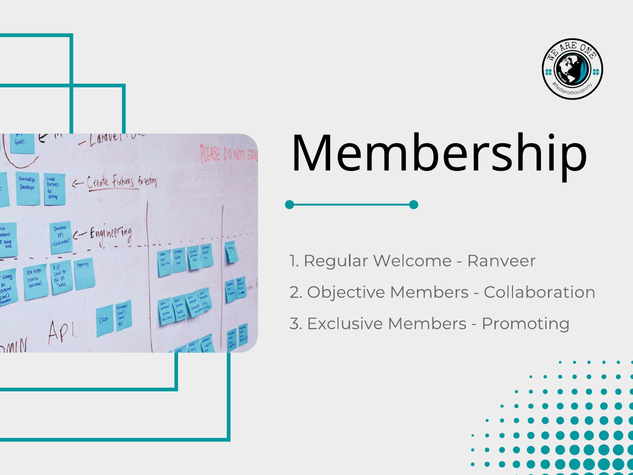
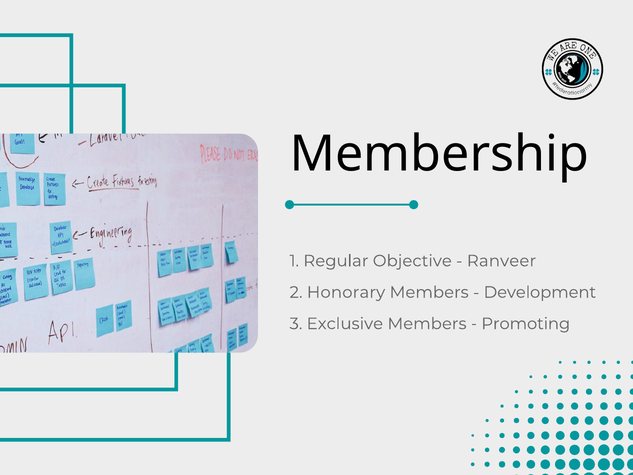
Welcome: Welcome -> Objective (412, 261)
Objective: Objective -> Honorary (346, 292)
Collaboration: Collaboration -> Development (540, 292)
